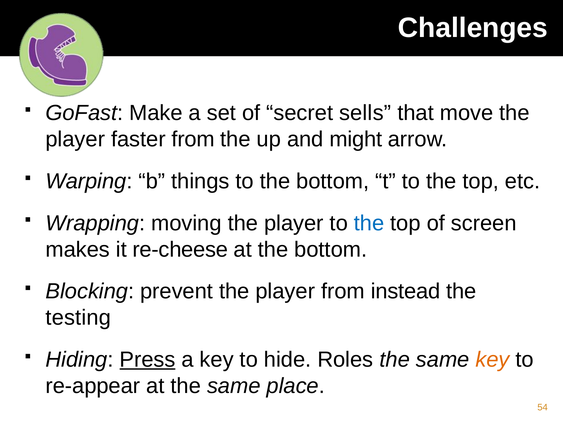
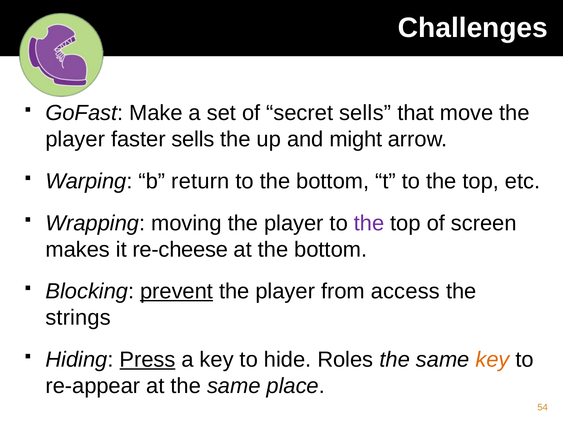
faster from: from -> sells (193, 139)
things: things -> return (200, 181)
the colour: blue -> purple (369, 223)
prevent underline: none -> present (177, 292)
instead: instead -> access (405, 292)
testing: testing -> strings (78, 318)
